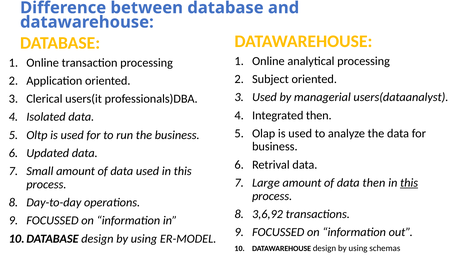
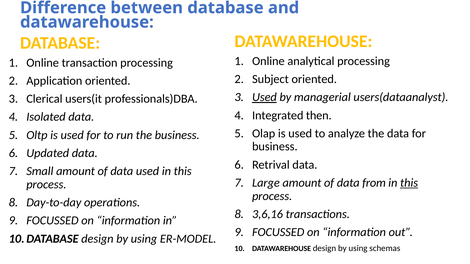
Used underline: none -> present (264, 97)
data then: then -> from (374, 183)
3,6,92: 3,6,92 -> 3,6,16 (268, 214)
